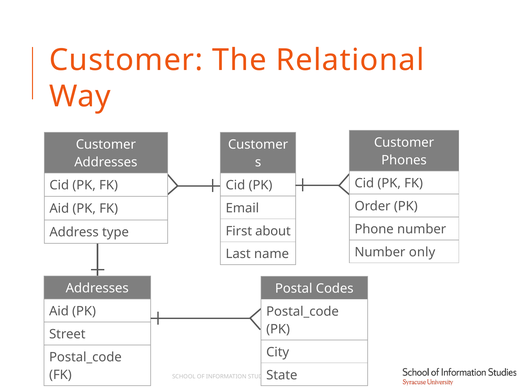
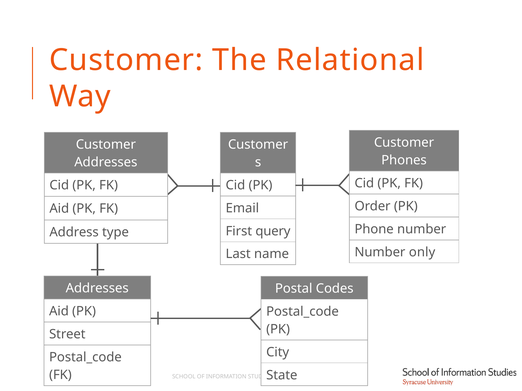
about: about -> query (273, 231)
